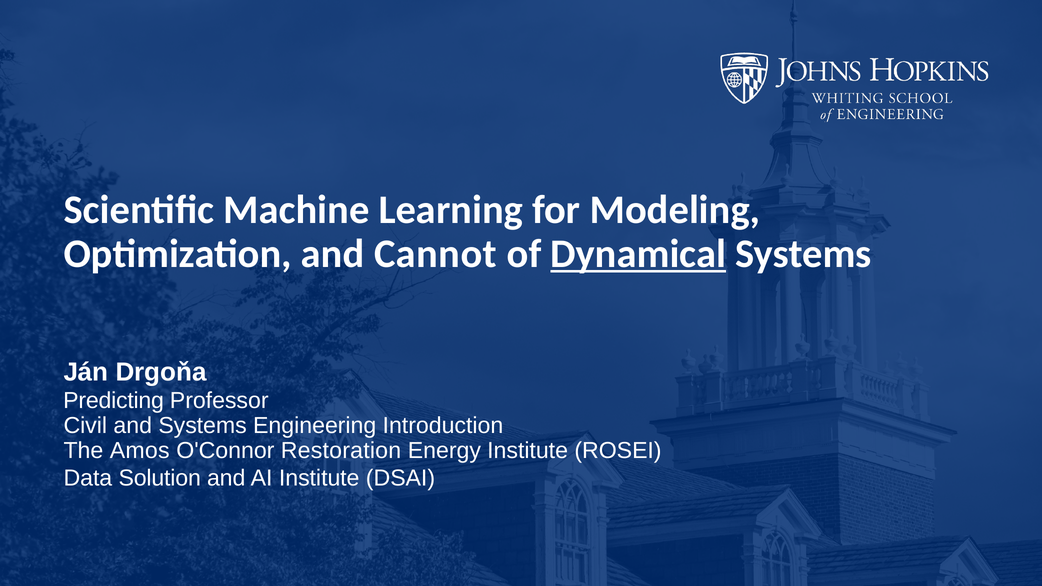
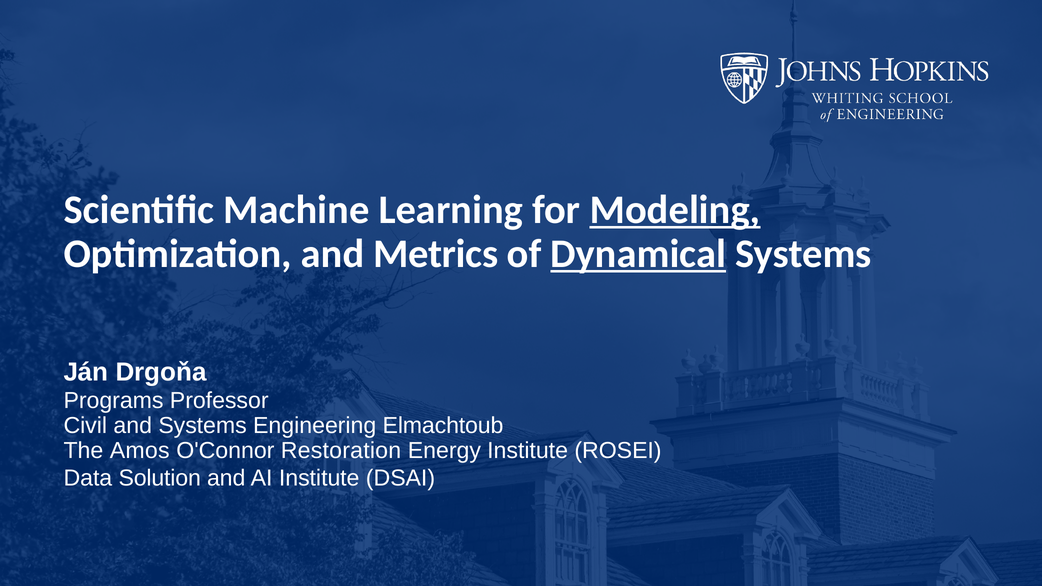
Modeling underline: none -> present (675, 210)
Cannot: Cannot -> Metrics (436, 254)
Predicting: Predicting -> Programs (114, 401)
Introduction: Introduction -> Elmachtoub (443, 426)
